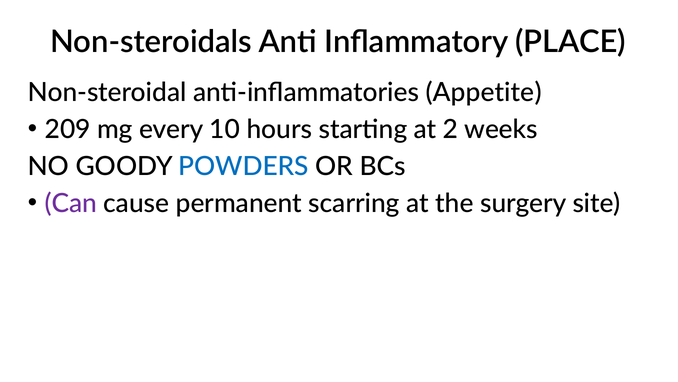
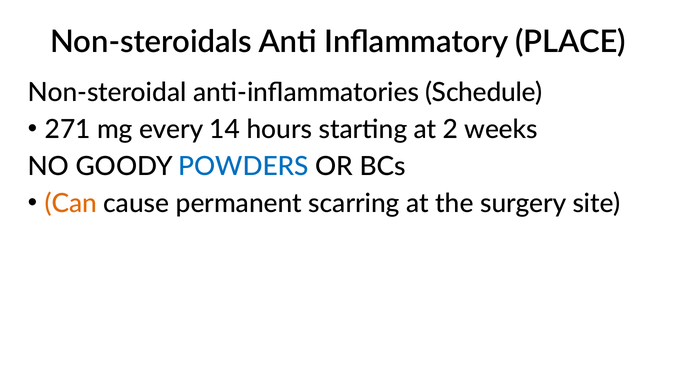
Appetite: Appetite -> Schedule (484, 92)
209: 209 -> 271 (68, 129)
10: 10 -> 14 (225, 129)
Can colour: purple -> orange (71, 203)
